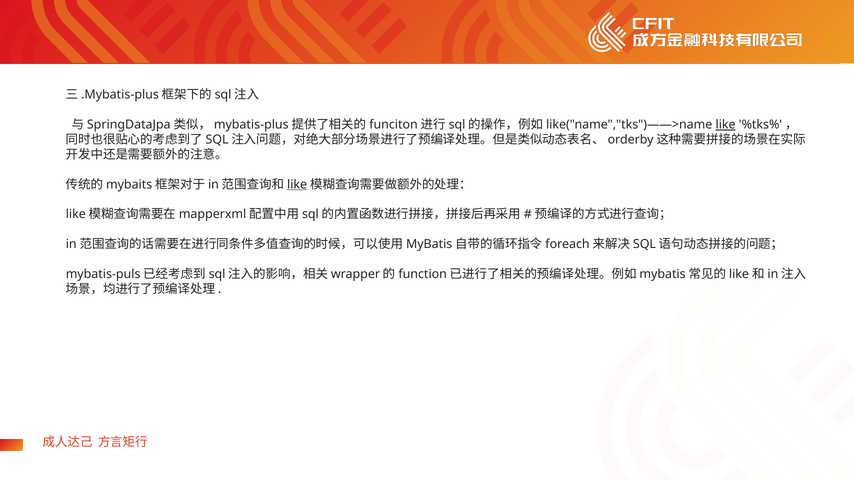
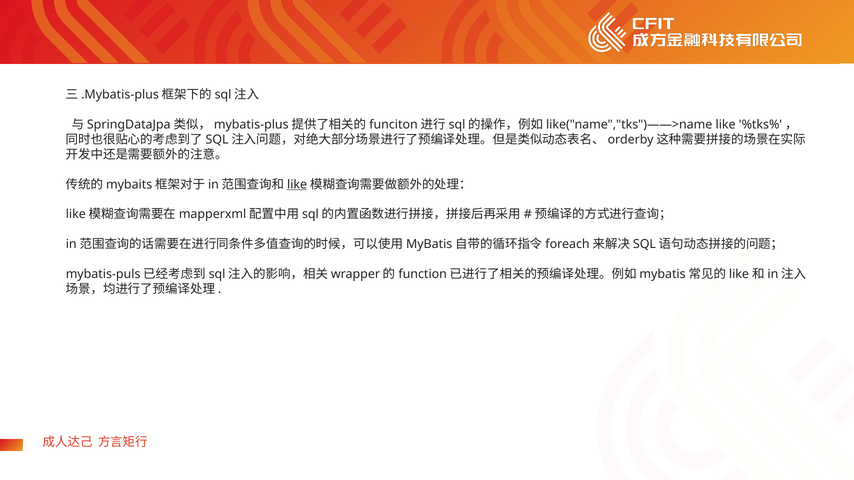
like underline: present -> none (726, 125)
